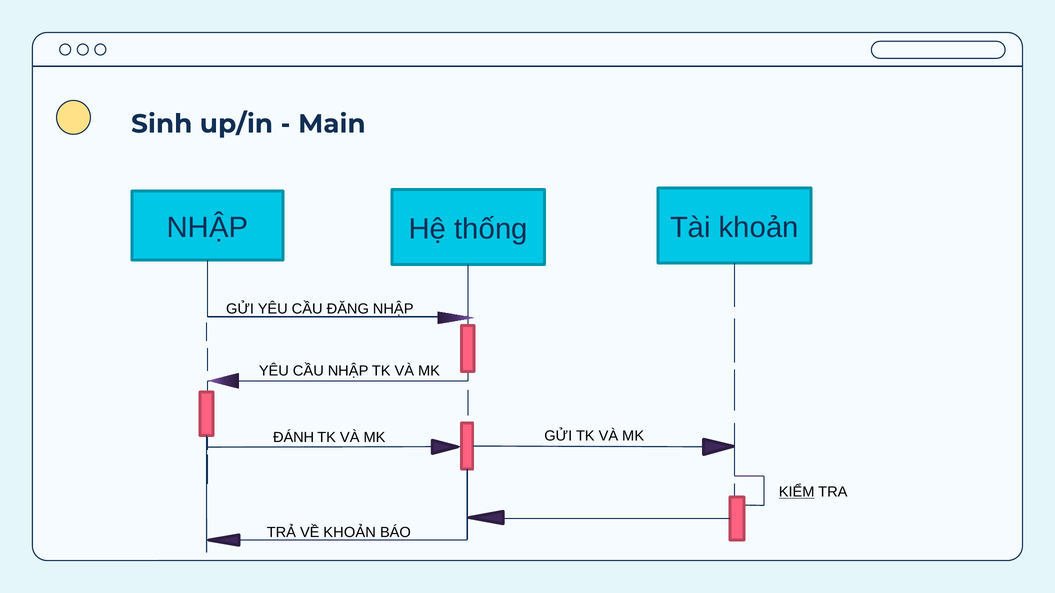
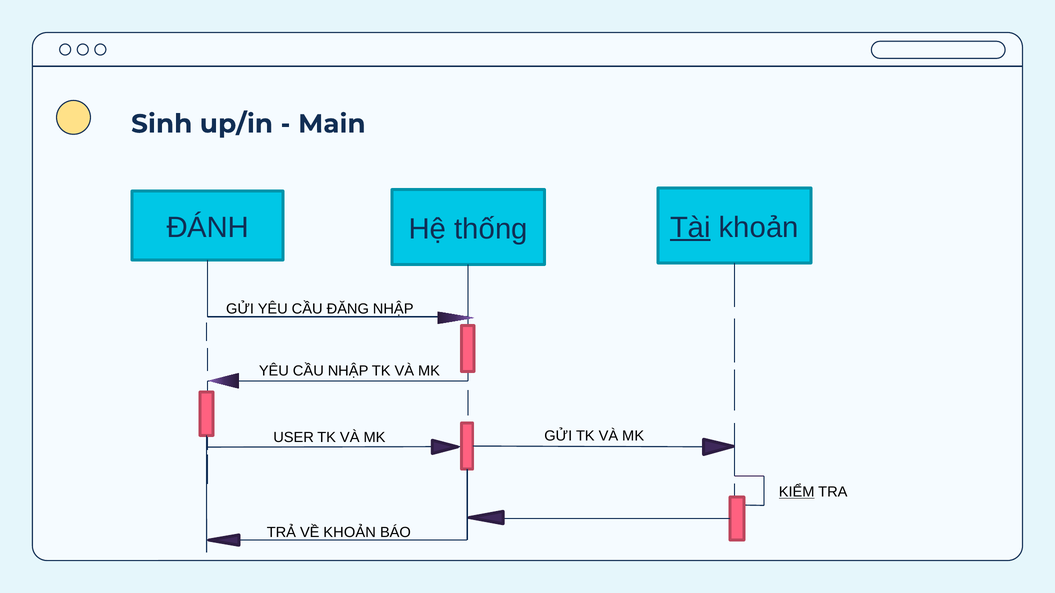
NHẬP: NHẬP -> ĐÁNH (208, 228)
Tài underline: none -> present (690, 228)
ĐÁNH: ĐÁNH -> USER (294, 438)
